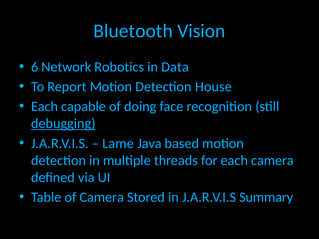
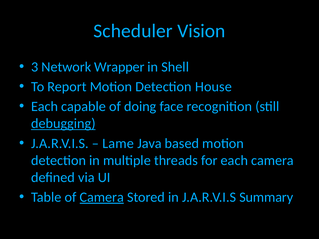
Bluetooth: Bluetooth -> Scheduler (133, 31)
6: 6 -> 3 (35, 67)
Robotics: Robotics -> Wrapper (119, 67)
Data: Data -> Shell (175, 67)
Camera underline: none -> present (102, 197)
